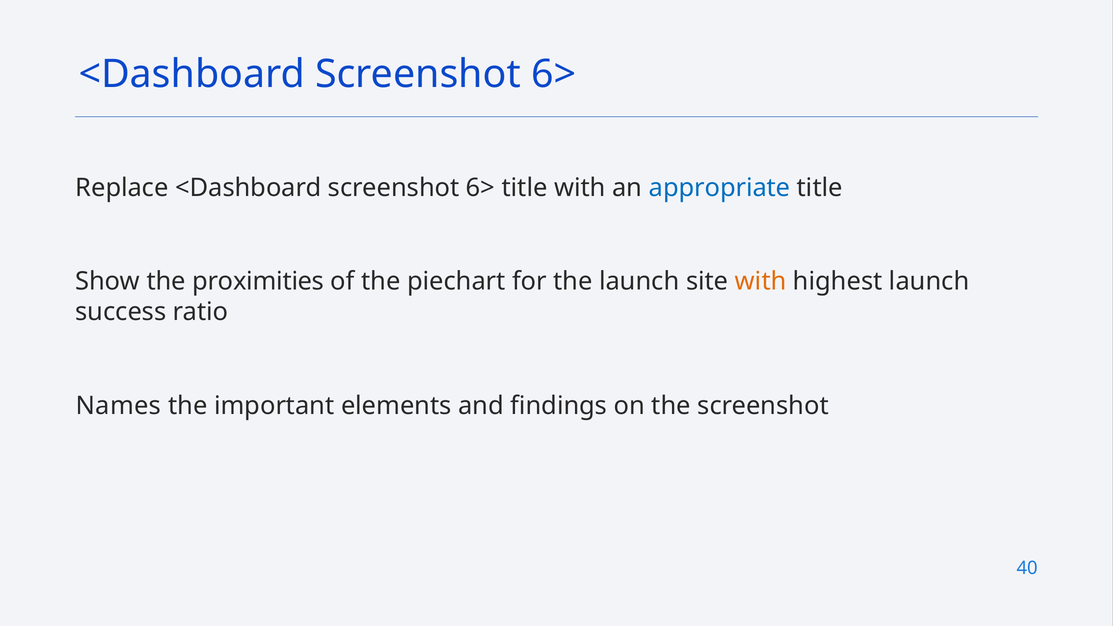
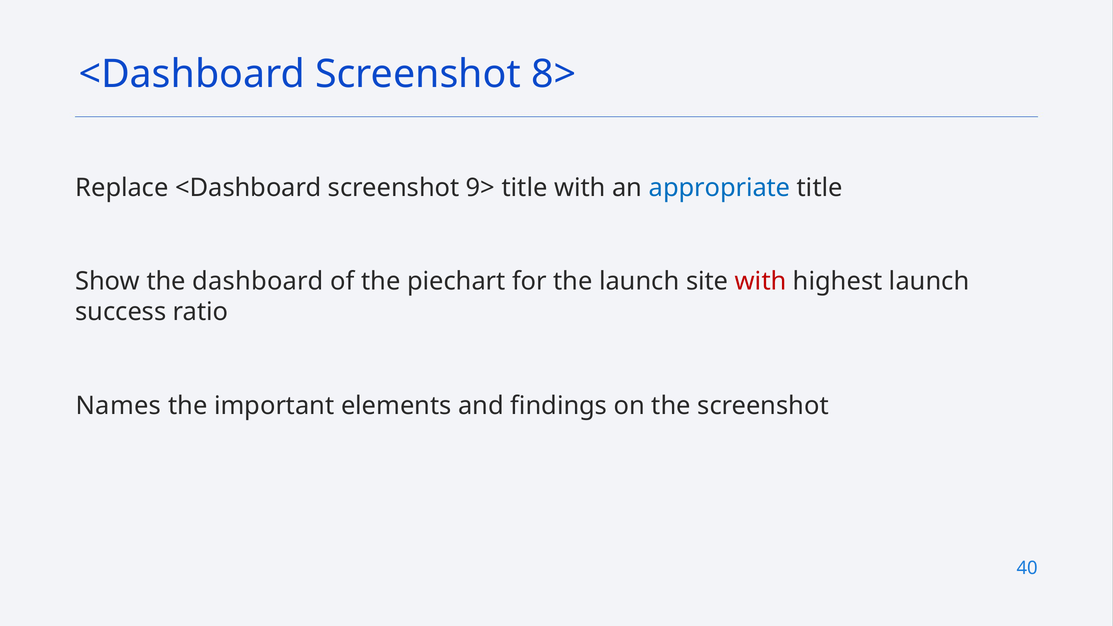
6>: 6> -> 8> (554, 74)
Replace <Dashboard screenshot 6>: 6> -> 9> (480, 188)
proximities: proximities -> dashboard (258, 281)
with colour: orange -> red (761, 281)
